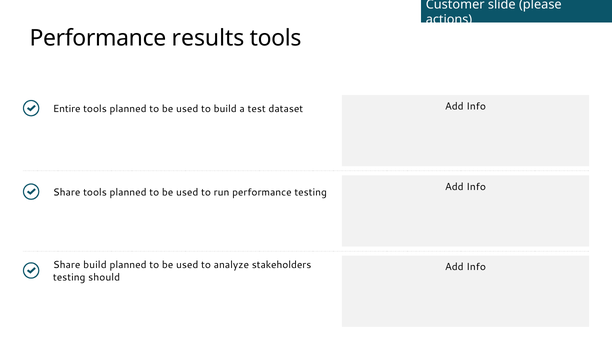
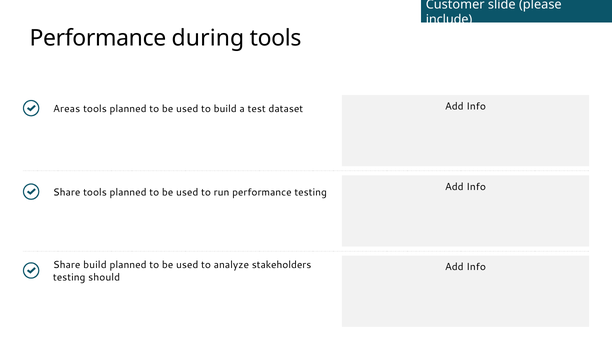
actions: actions -> include (449, 20)
results: results -> during (208, 38)
Entire: Entire -> Areas (67, 109)
